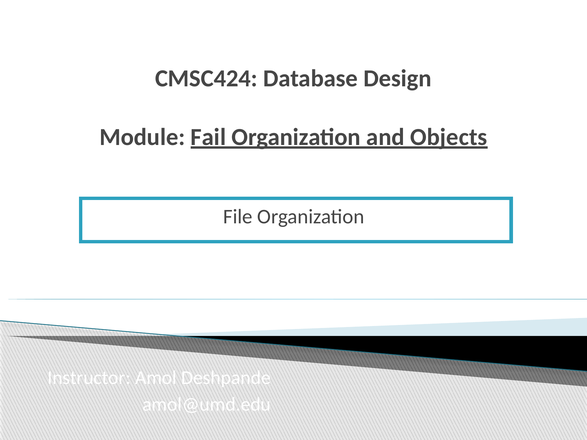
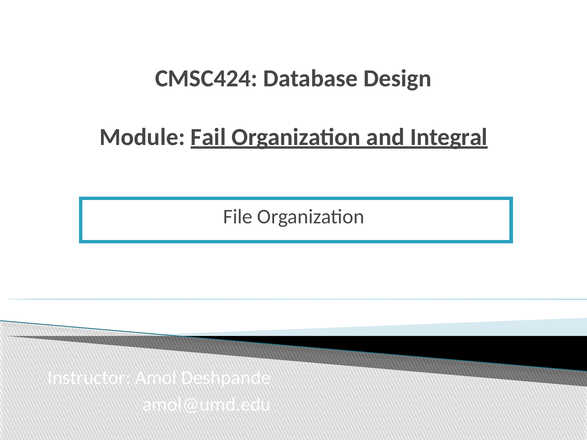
Objects: Objects -> Integral (449, 137)
